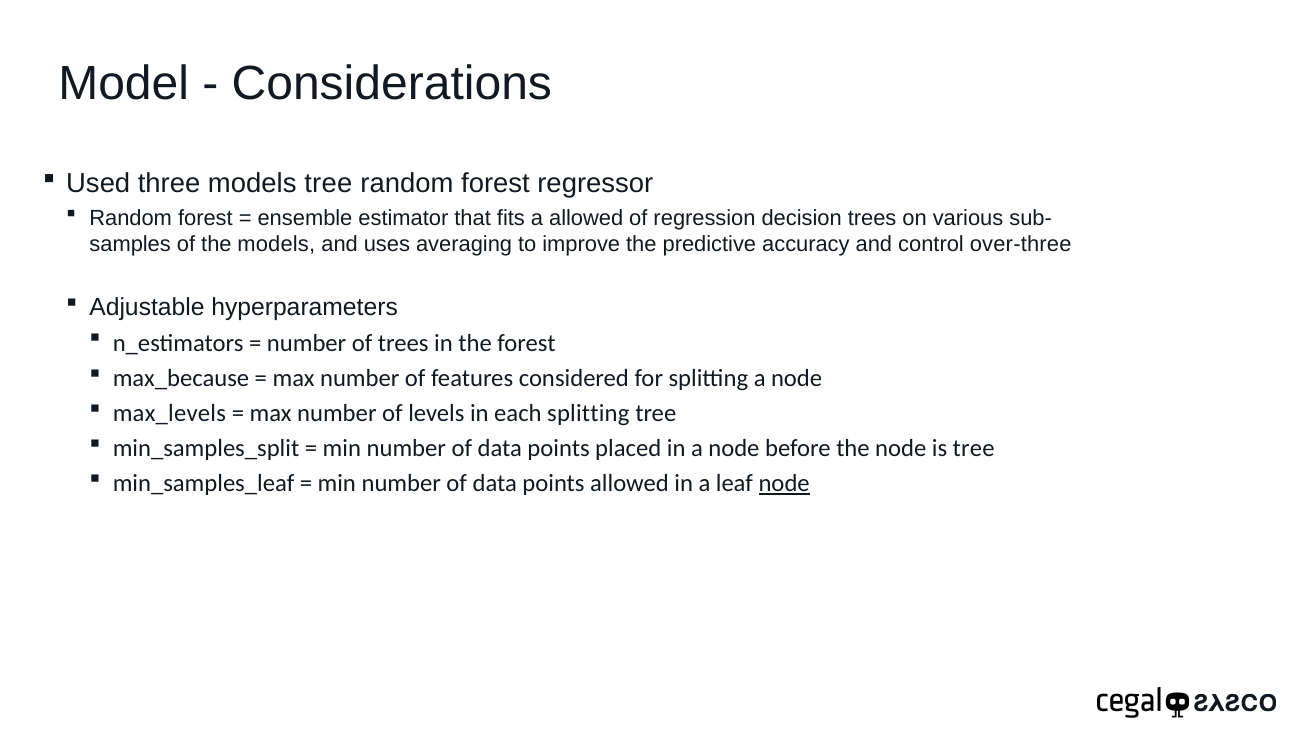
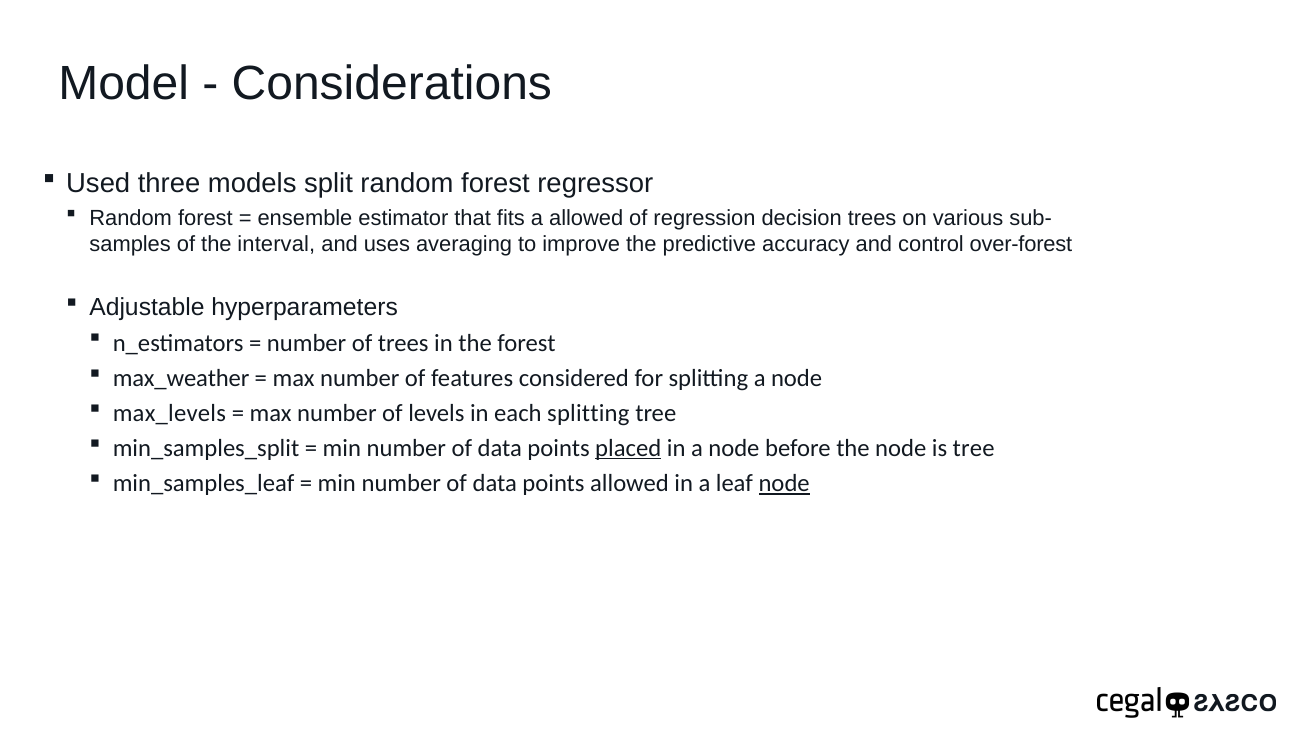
models tree: tree -> split (328, 184)
the models: models -> interval (276, 245)
over-three: over-three -> over-forest (1021, 245)
max_because: max_because -> max_weather (181, 378)
placed underline: none -> present (628, 448)
